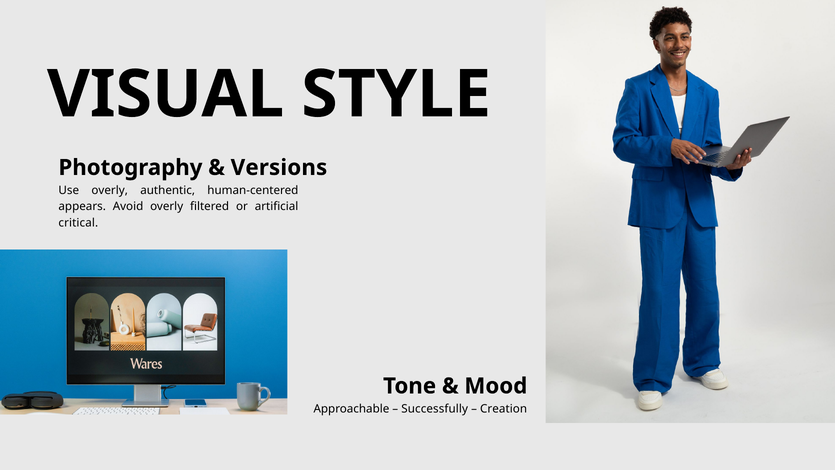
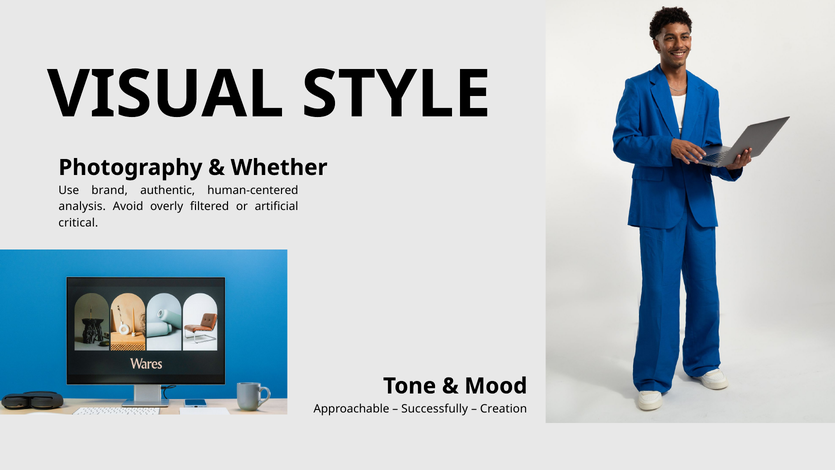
Versions: Versions -> Whether (279, 167)
Use overly: overly -> brand (110, 190)
appears: appears -> analysis (82, 206)
